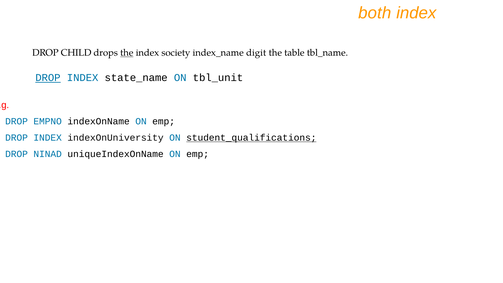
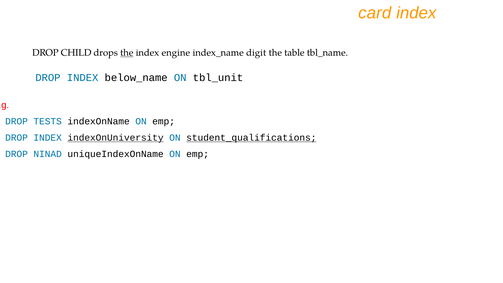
both: both -> card (375, 13)
society: society -> engine (176, 53)
DROP underline: present -> none (48, 78)
state_name: state_name -> below_name (136, 78)
EMPNO: EMPNO -> TESTS (48, 121)
indexOnUniversity underline: none -> present (116, 138)
